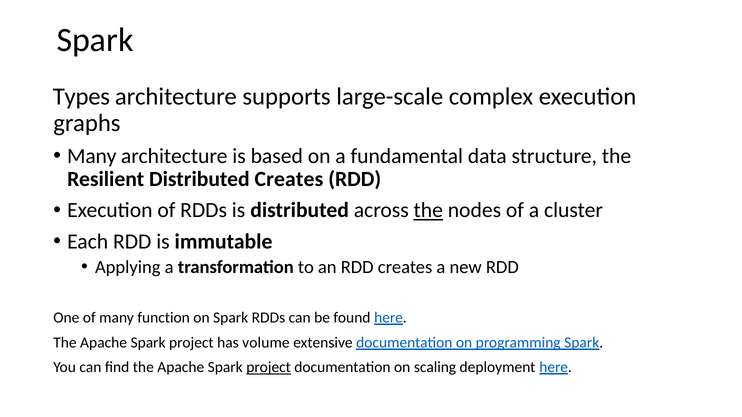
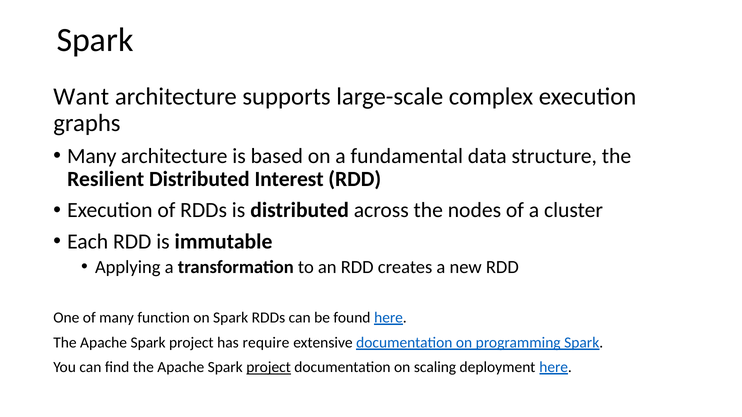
Types: Types -> Want (81, 97)
Distributed Creates: Creates -> Interest (289, 179)
the underline: present -> none (428, 211)
volume: volume -> require (266, 343)
